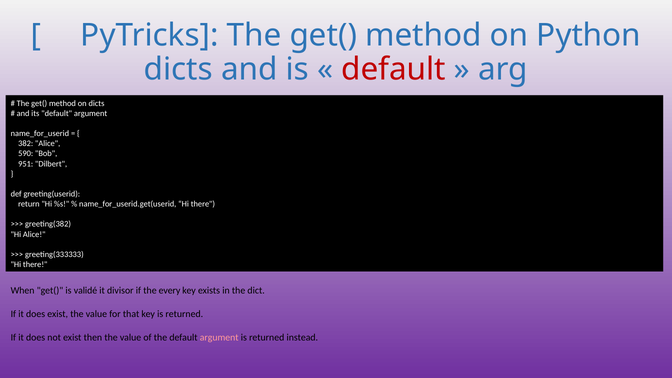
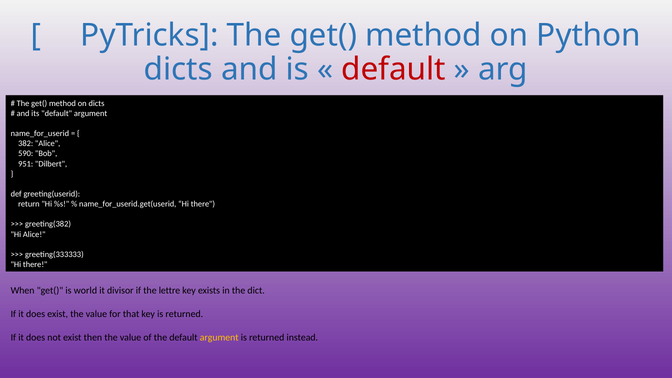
validé: validé -> world (85, 290)
every: every -> lettre (170, 290)
argument colour: pink -> yellow (219, 337)
